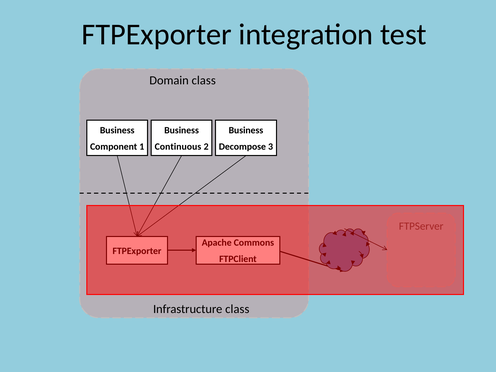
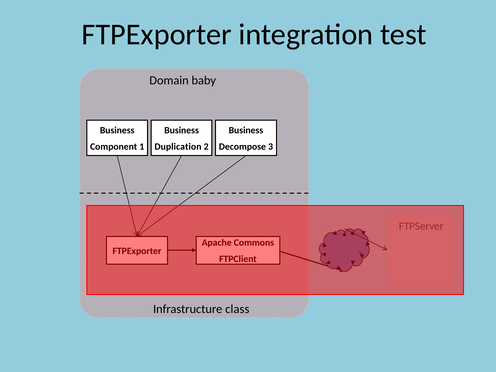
Domain class: class -> baby (204, 80)
Continuous: Continuous -> Duplication (178, 147)
